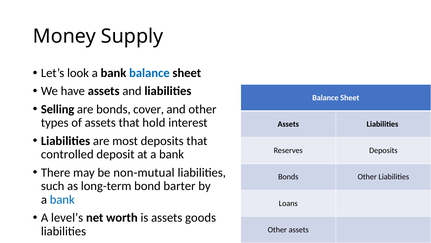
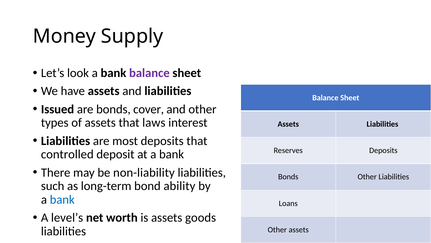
balance colour: blue -> purple (149, 73)
Selling: Selling -> Issued (58, 109)
hold: hold -> laws (154, 122)
non-mutual: non-mutual -> non-liability (144, 172)
barter: barter -> ability (179, 186)
